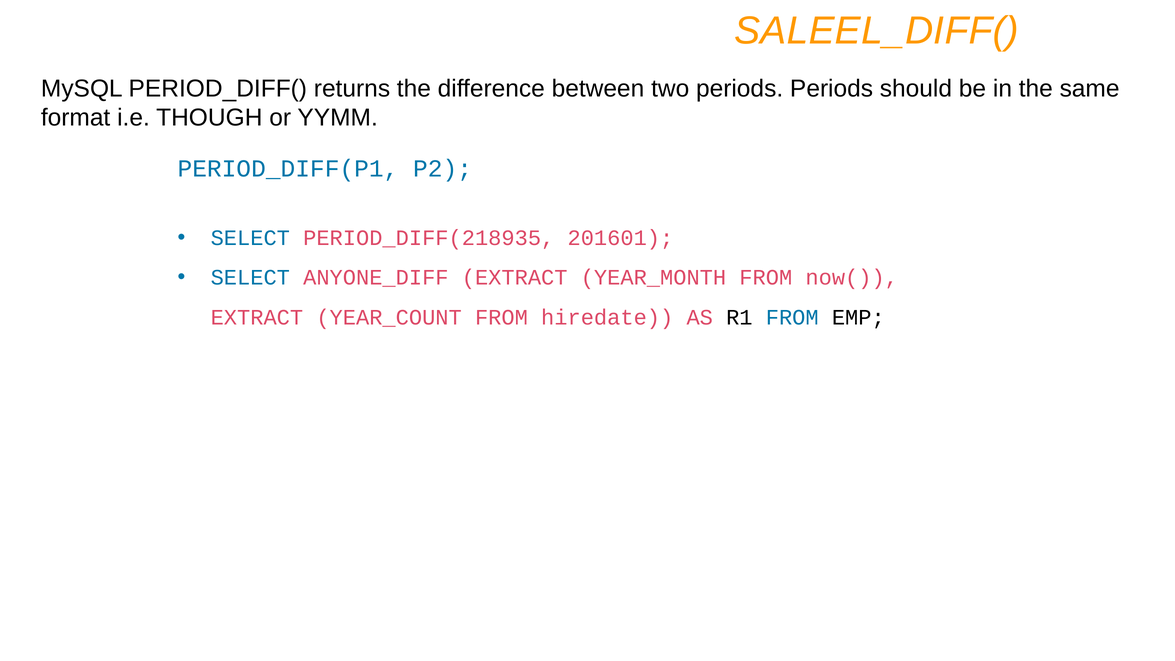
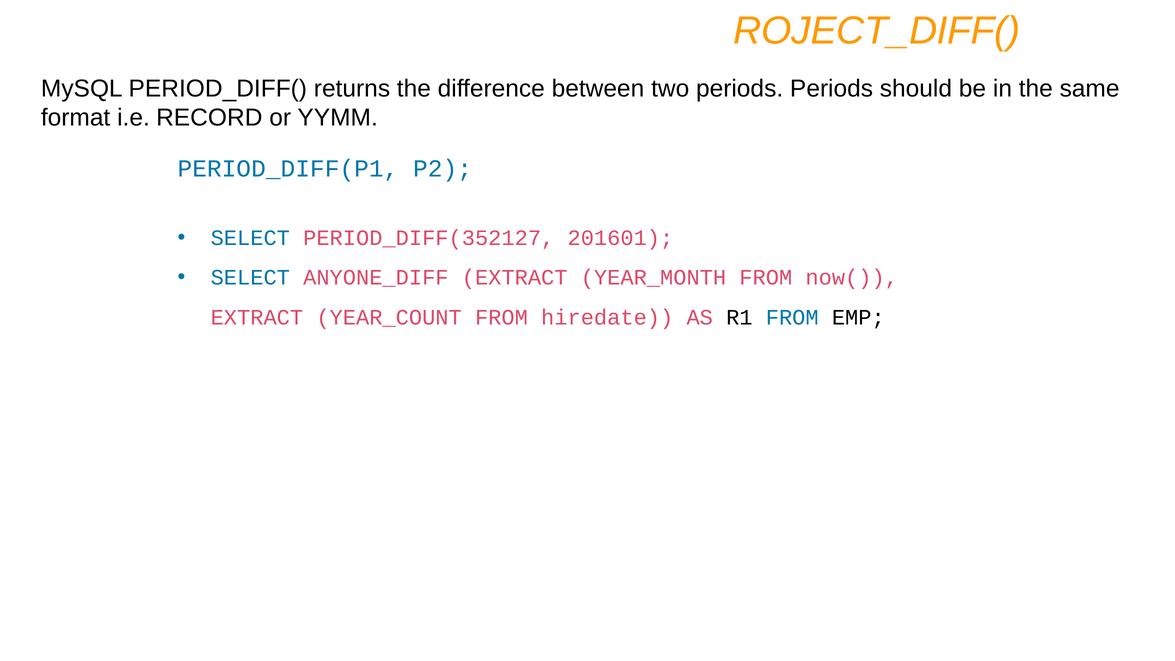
SALEEL_DIFF(: SALEEL_DIFF( -> ROJECT_DIFF( (877, 31)
THOUGH: THOUGH -> RECORD (209, 118)
PERIOD_DIFF(218935: PERIOD_DIFF(218935 -> PERIOD_DIFF(352127 (429, 238)
